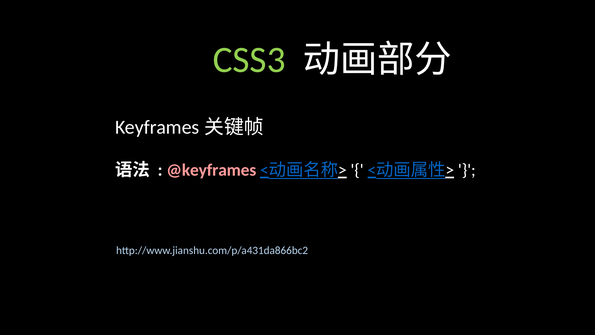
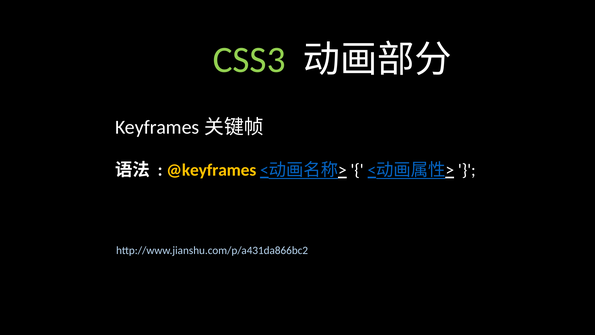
@keyframes colour: pink -> yellow (211, 170)
